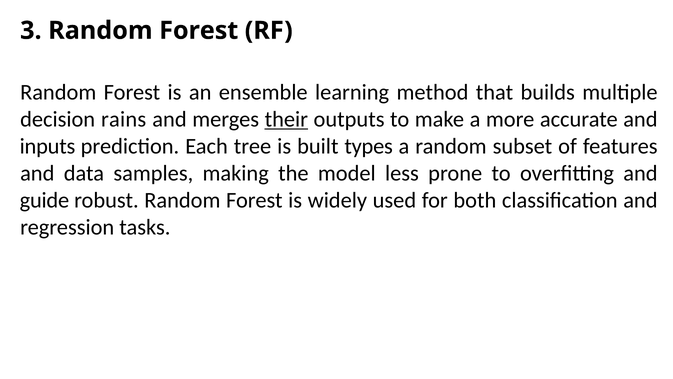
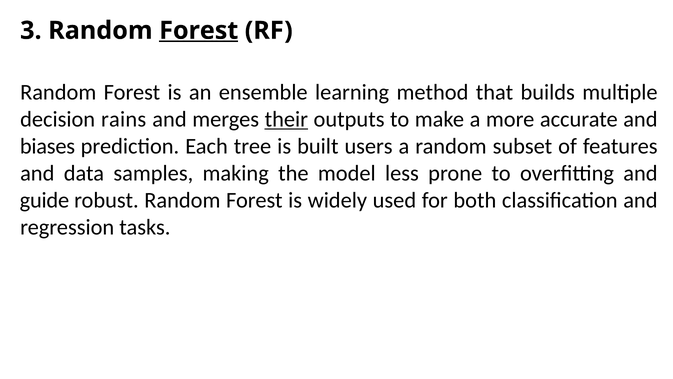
Forest underline: none -> present (199, 31)
inputs: inputs -> biases (48, 146)
types: types -> users (369, 146)
